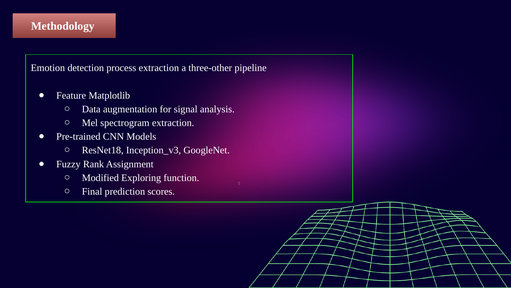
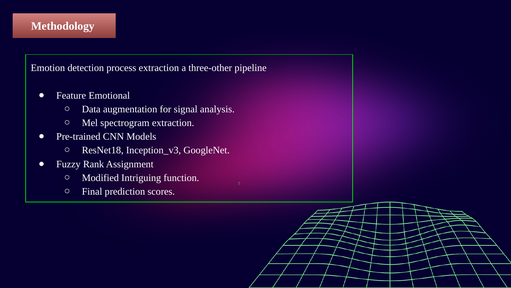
Matplotlib: Matplotlib -> Emotional (109, 95)
Exploring: Exploring -> Intriguing (141, 177)
